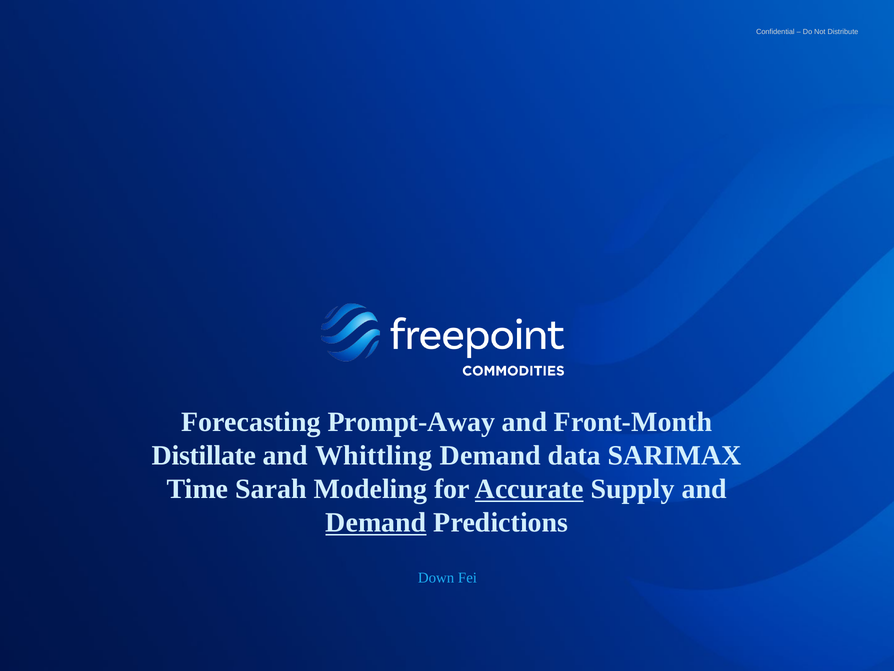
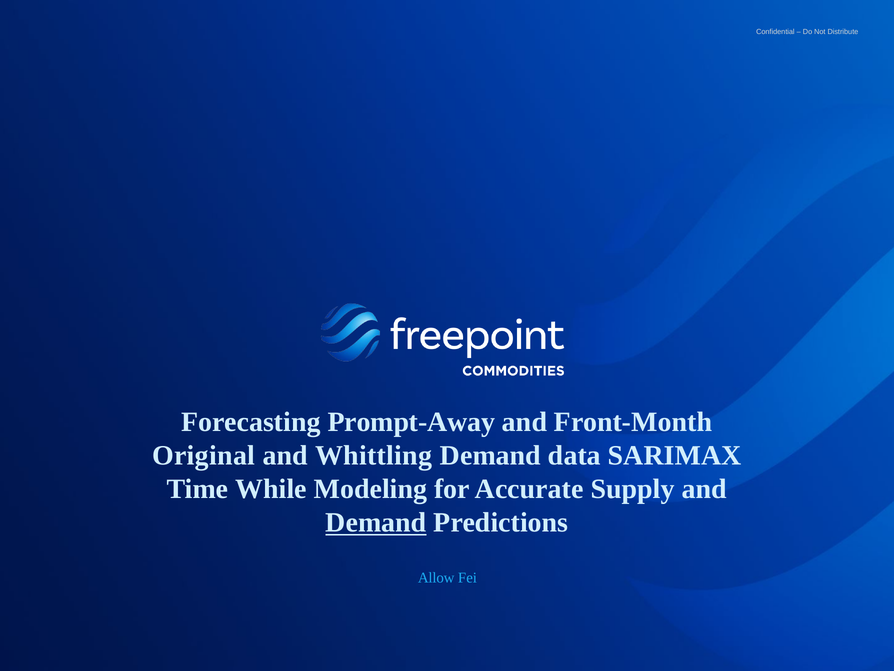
Distillate: Distillate -> Original (204, 455)
Sarah: Sarah -> While (271, 489)
Accurate underline: present -> none (529, 489)
Down: Down -> Allow (436, 577)
